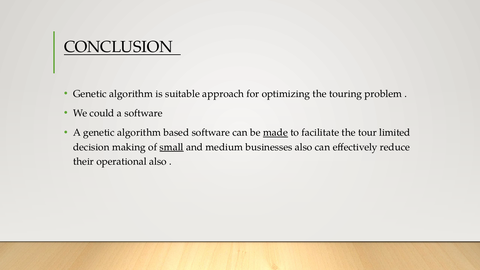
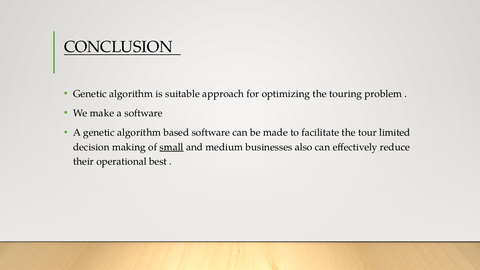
could: could -> make (102, 113)
made underline: present -> none (275, 133)
operational also: also -> best (158, 161)
